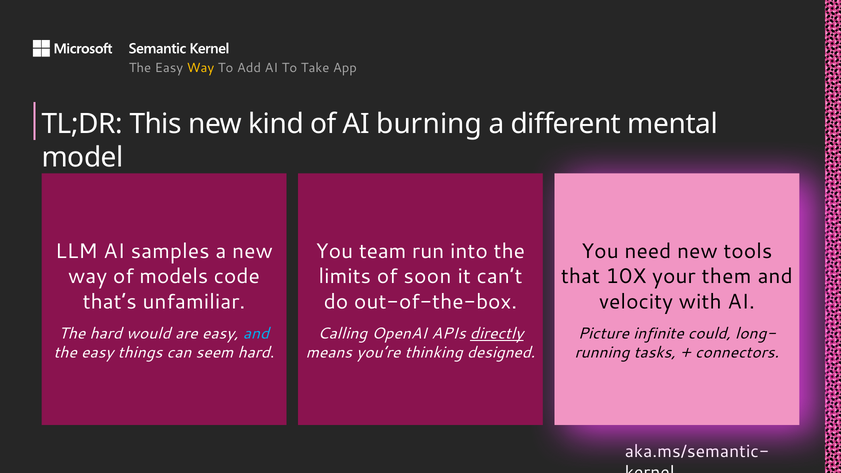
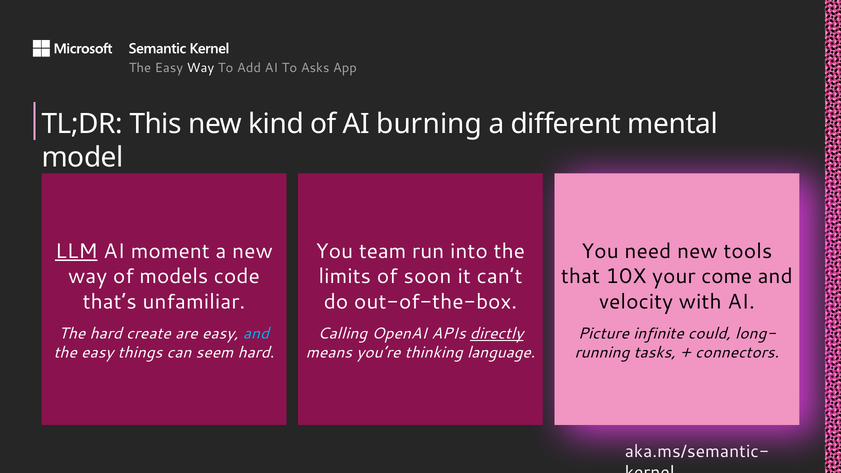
Way colour: yellow -> white (200, 68)
Take: Take -> Asks (315, 68)
LLM underline: none -> present (76, 251)
samples: samples -> moment (170, 251)
them: them -> come (727, 277)
would: would -> create (149, 334)
designed: designed -> language (501, 353)
